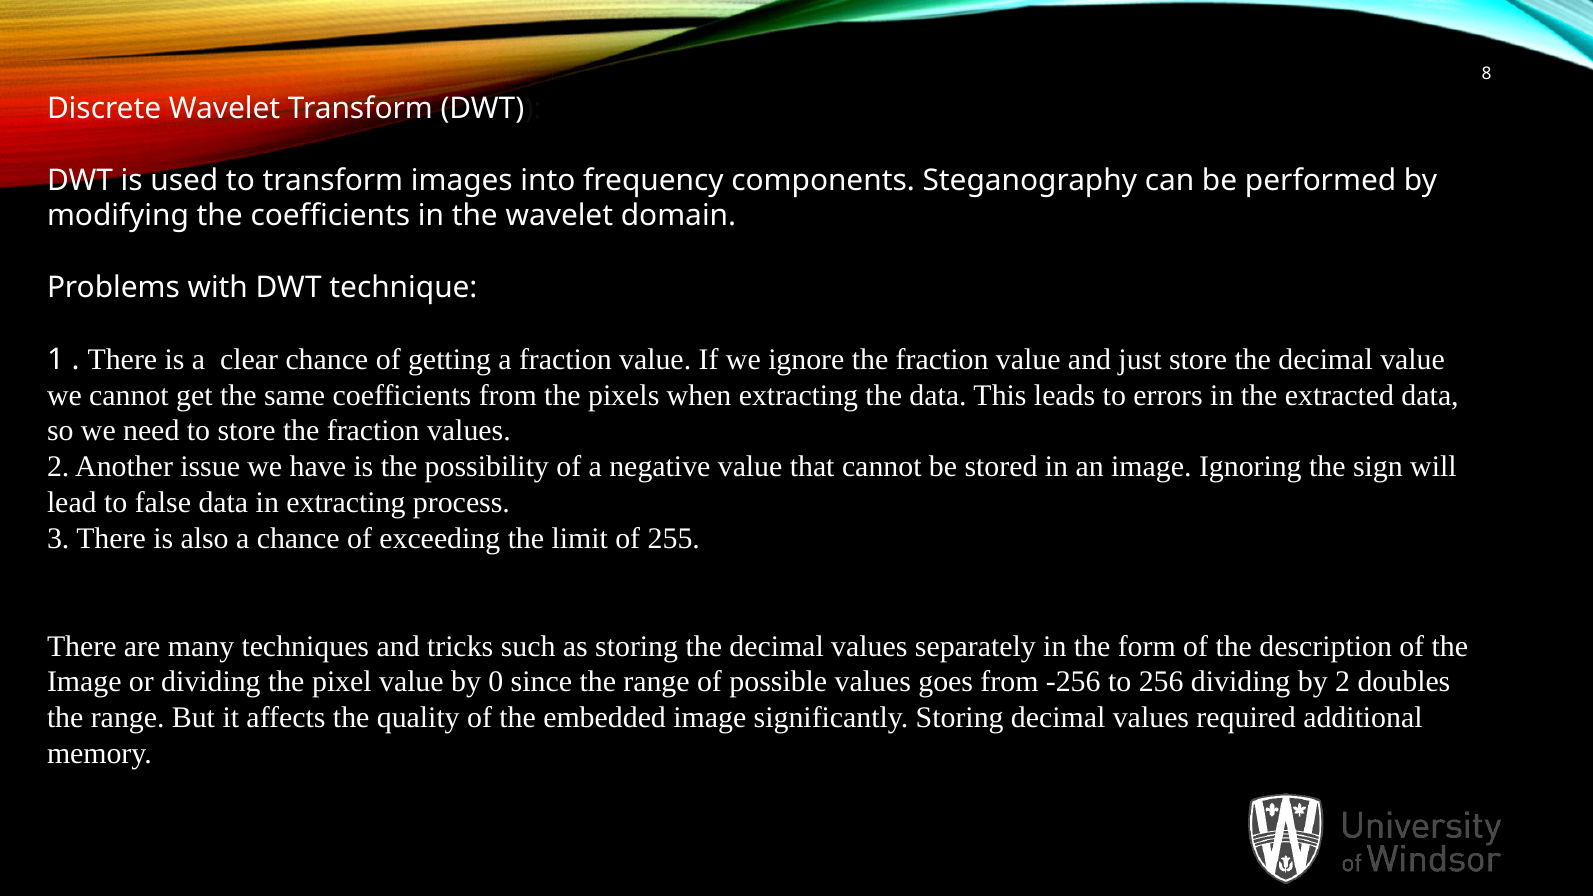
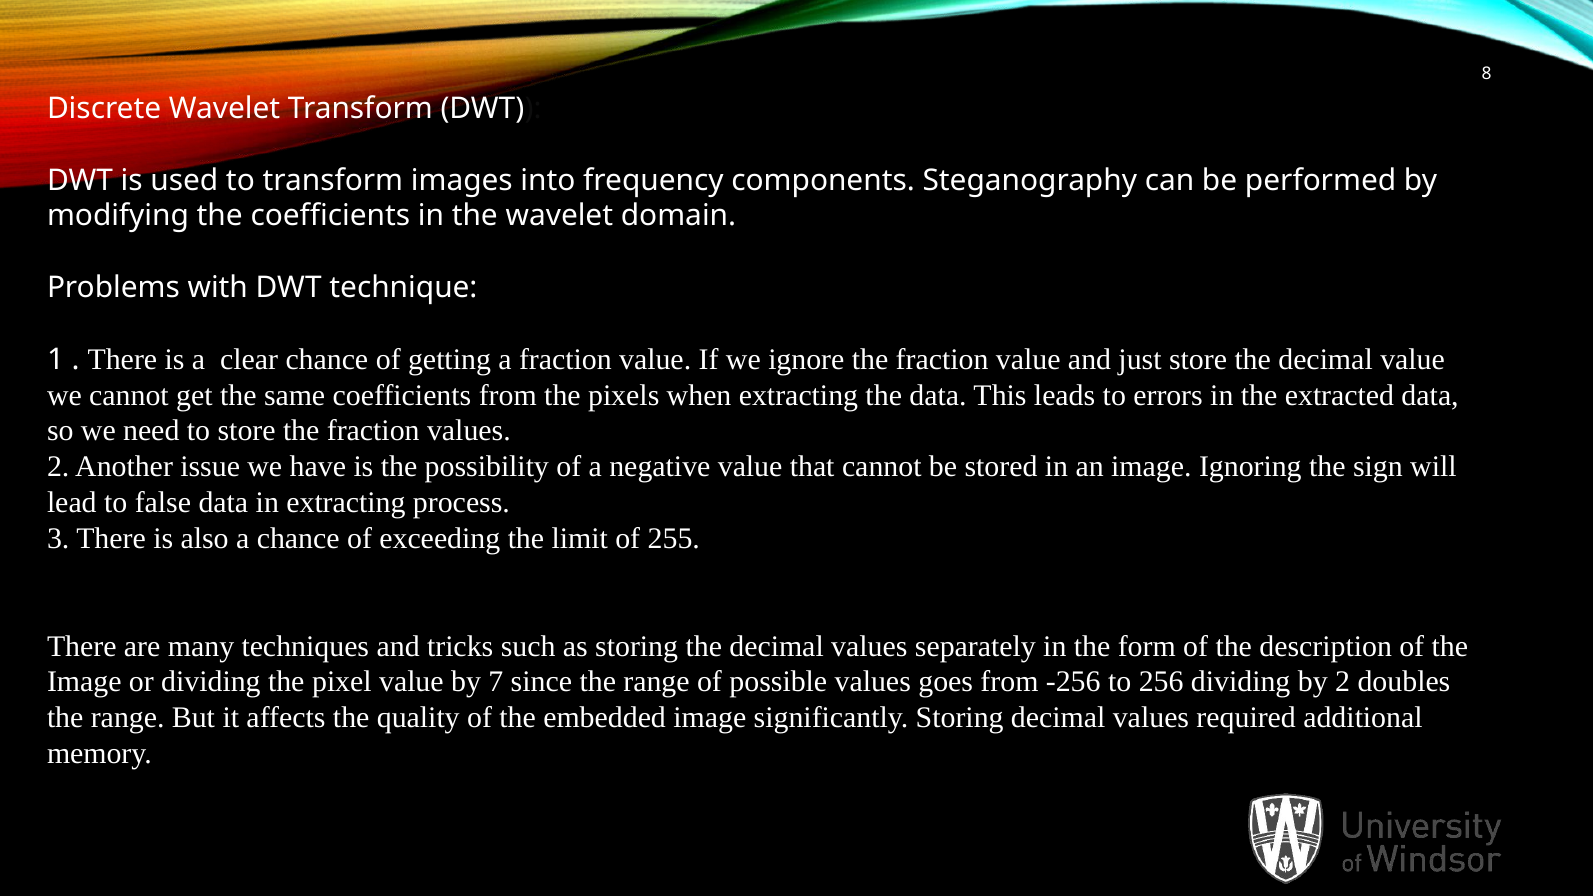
0: 0 -> 7 (496, 682)
